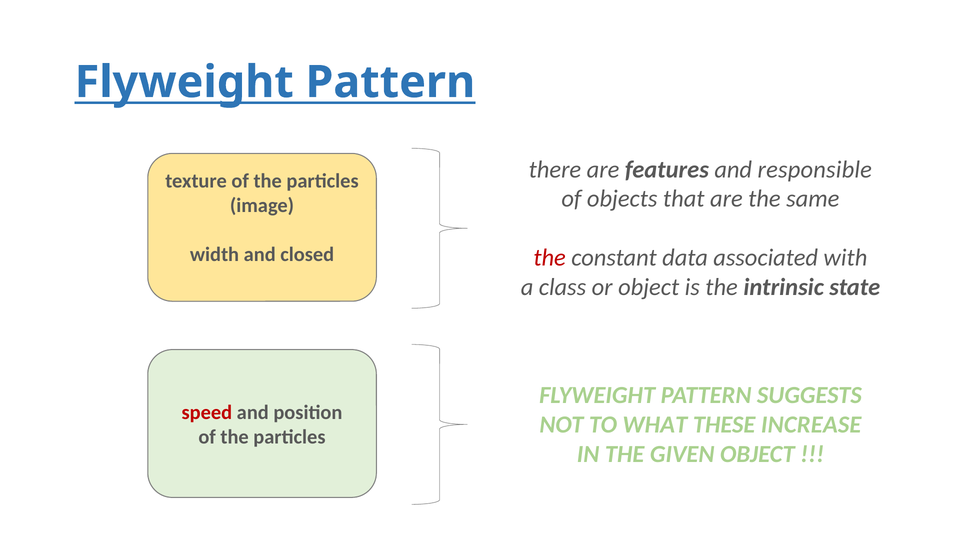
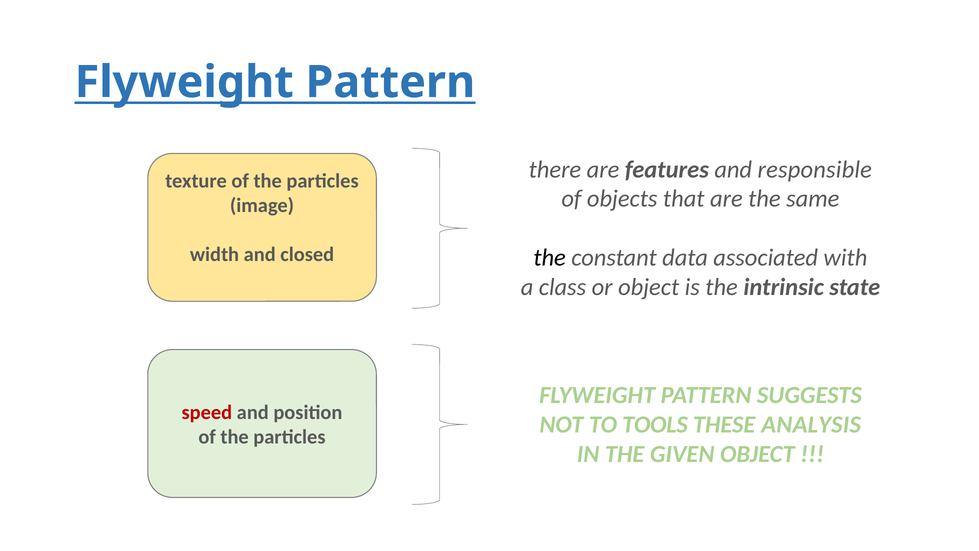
the colour: red -> black (550, 257)
WHAT: WHAT -> TOOLS (655, 424)
INCREASE: INCREASE -> ANALYSIS (811, 424)
